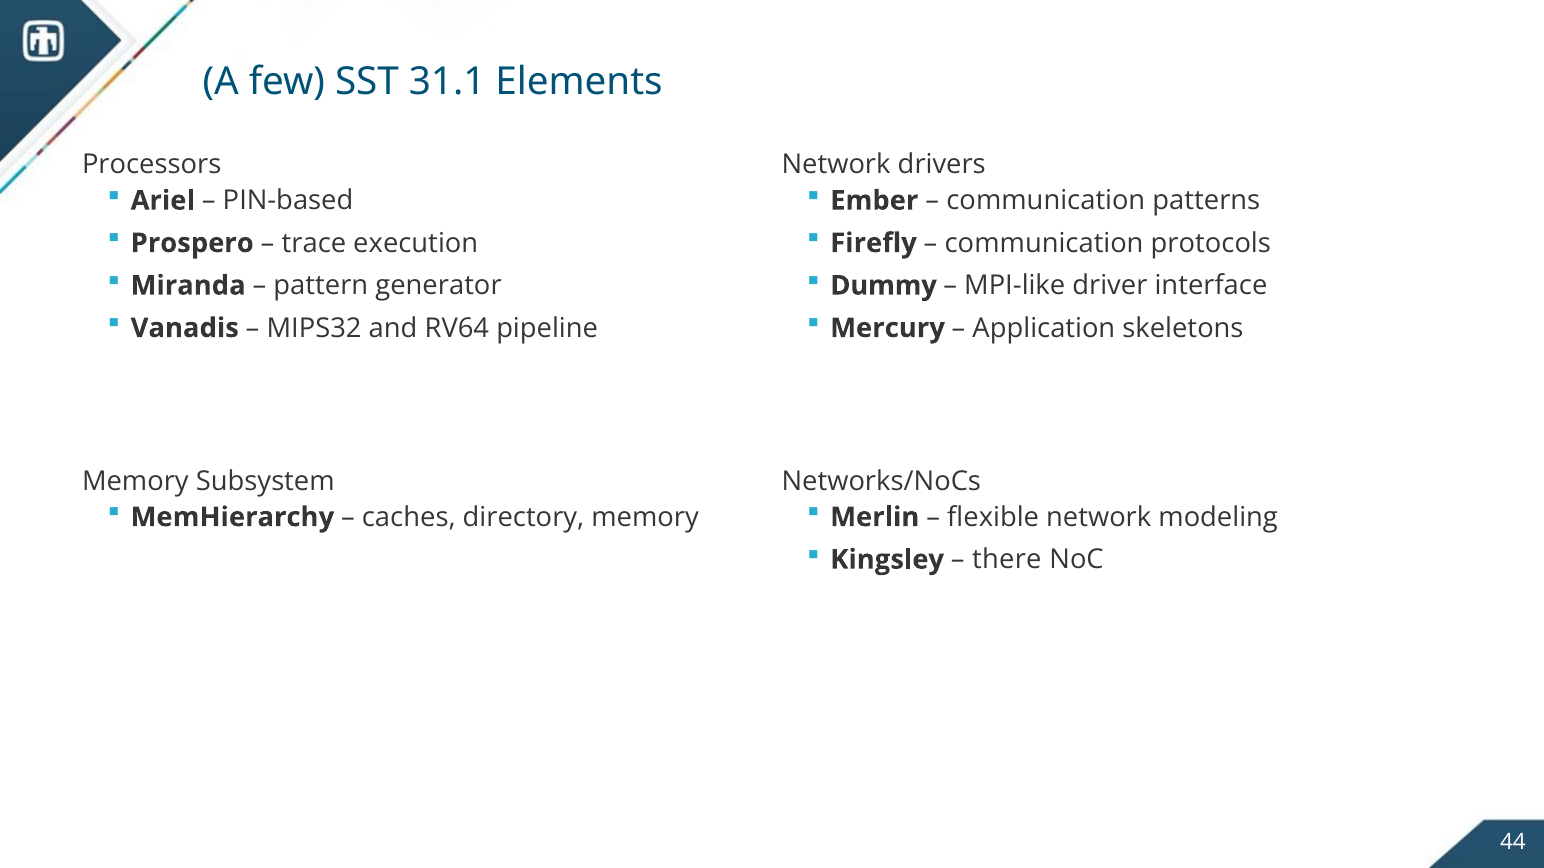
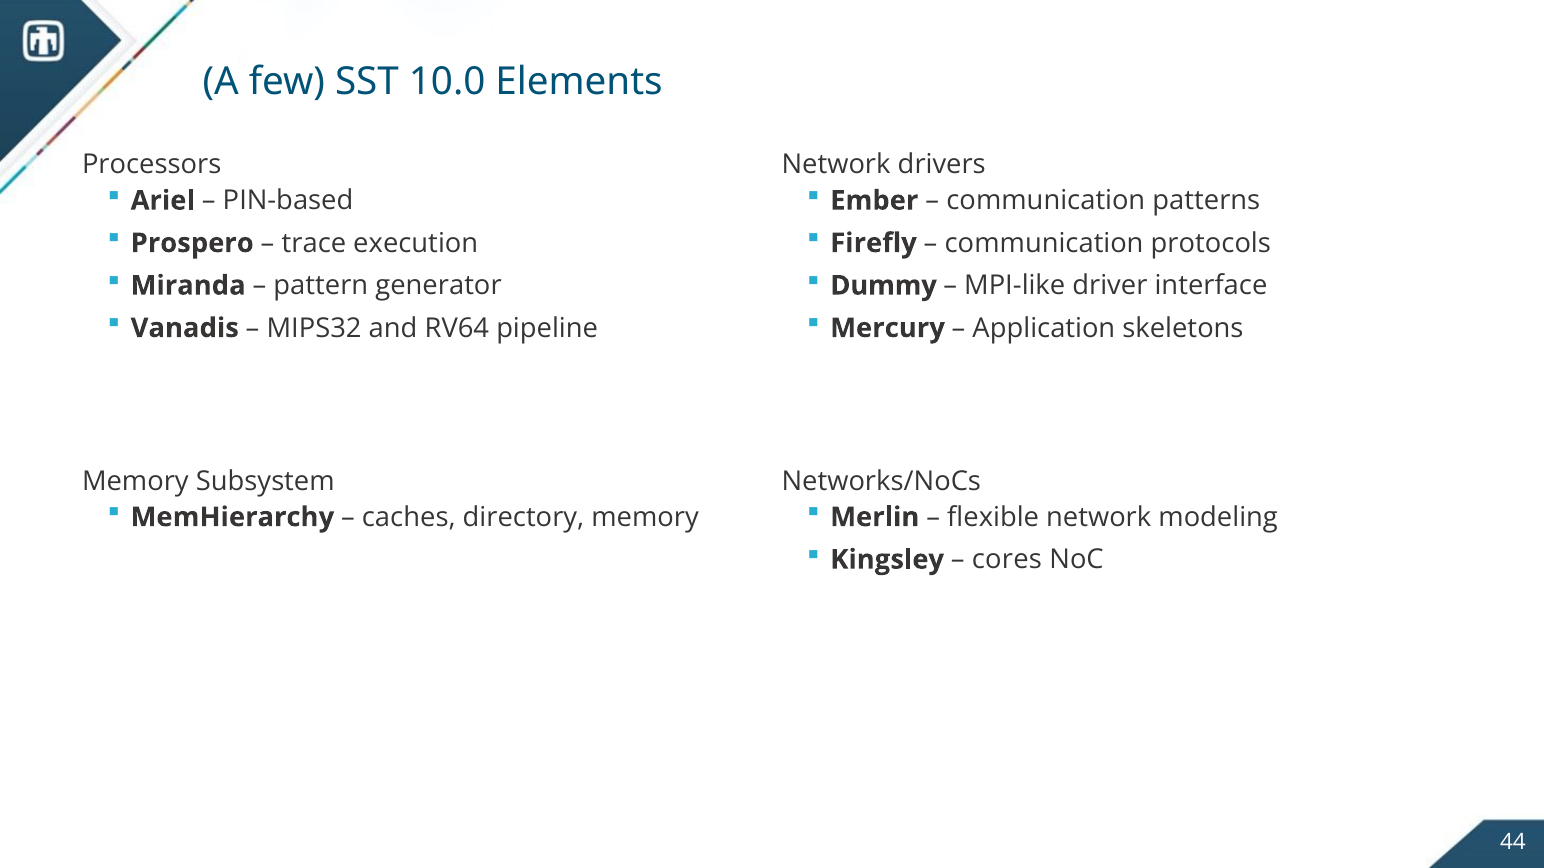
31.1: 31.1 -> 10.0 (447, 82)
there: there -> cores (1007, 560)
